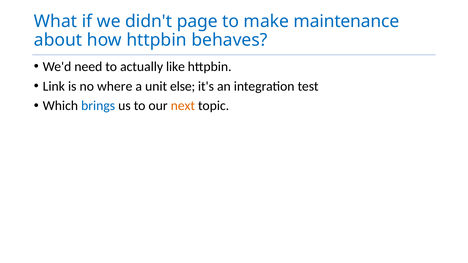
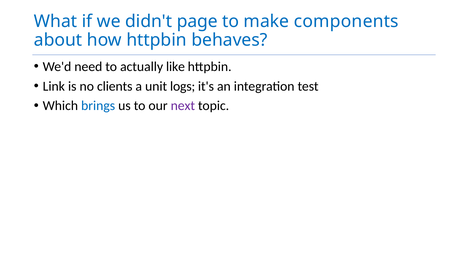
maintenance: maintenance -> components (346, 21)
where: where -> clients (115, 86)
else: else -> logs (183, 86)
next colour: orange -> purple (183, 106)
